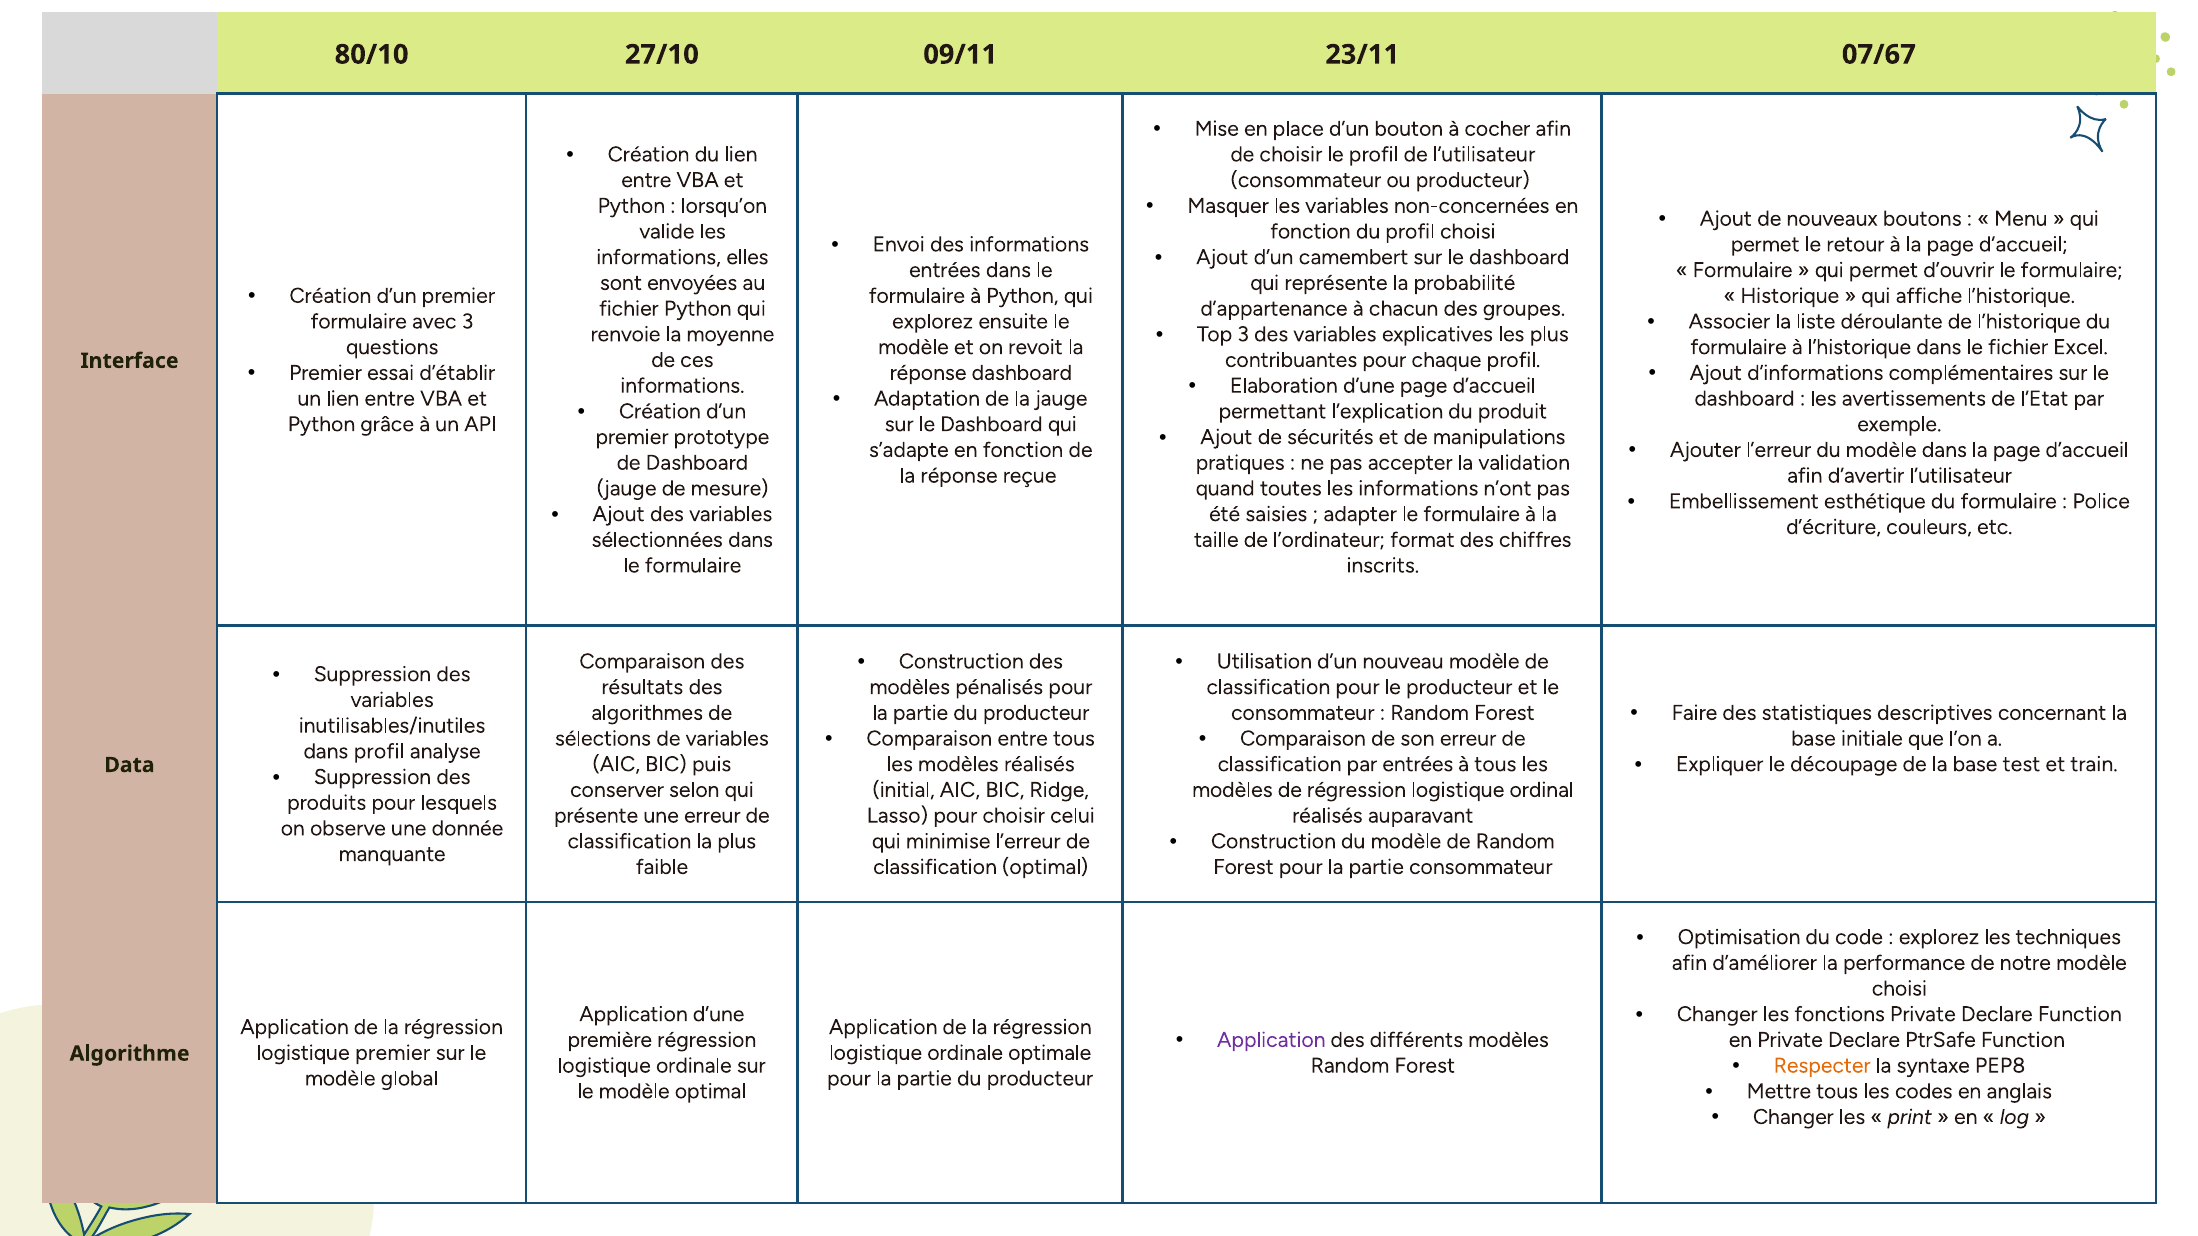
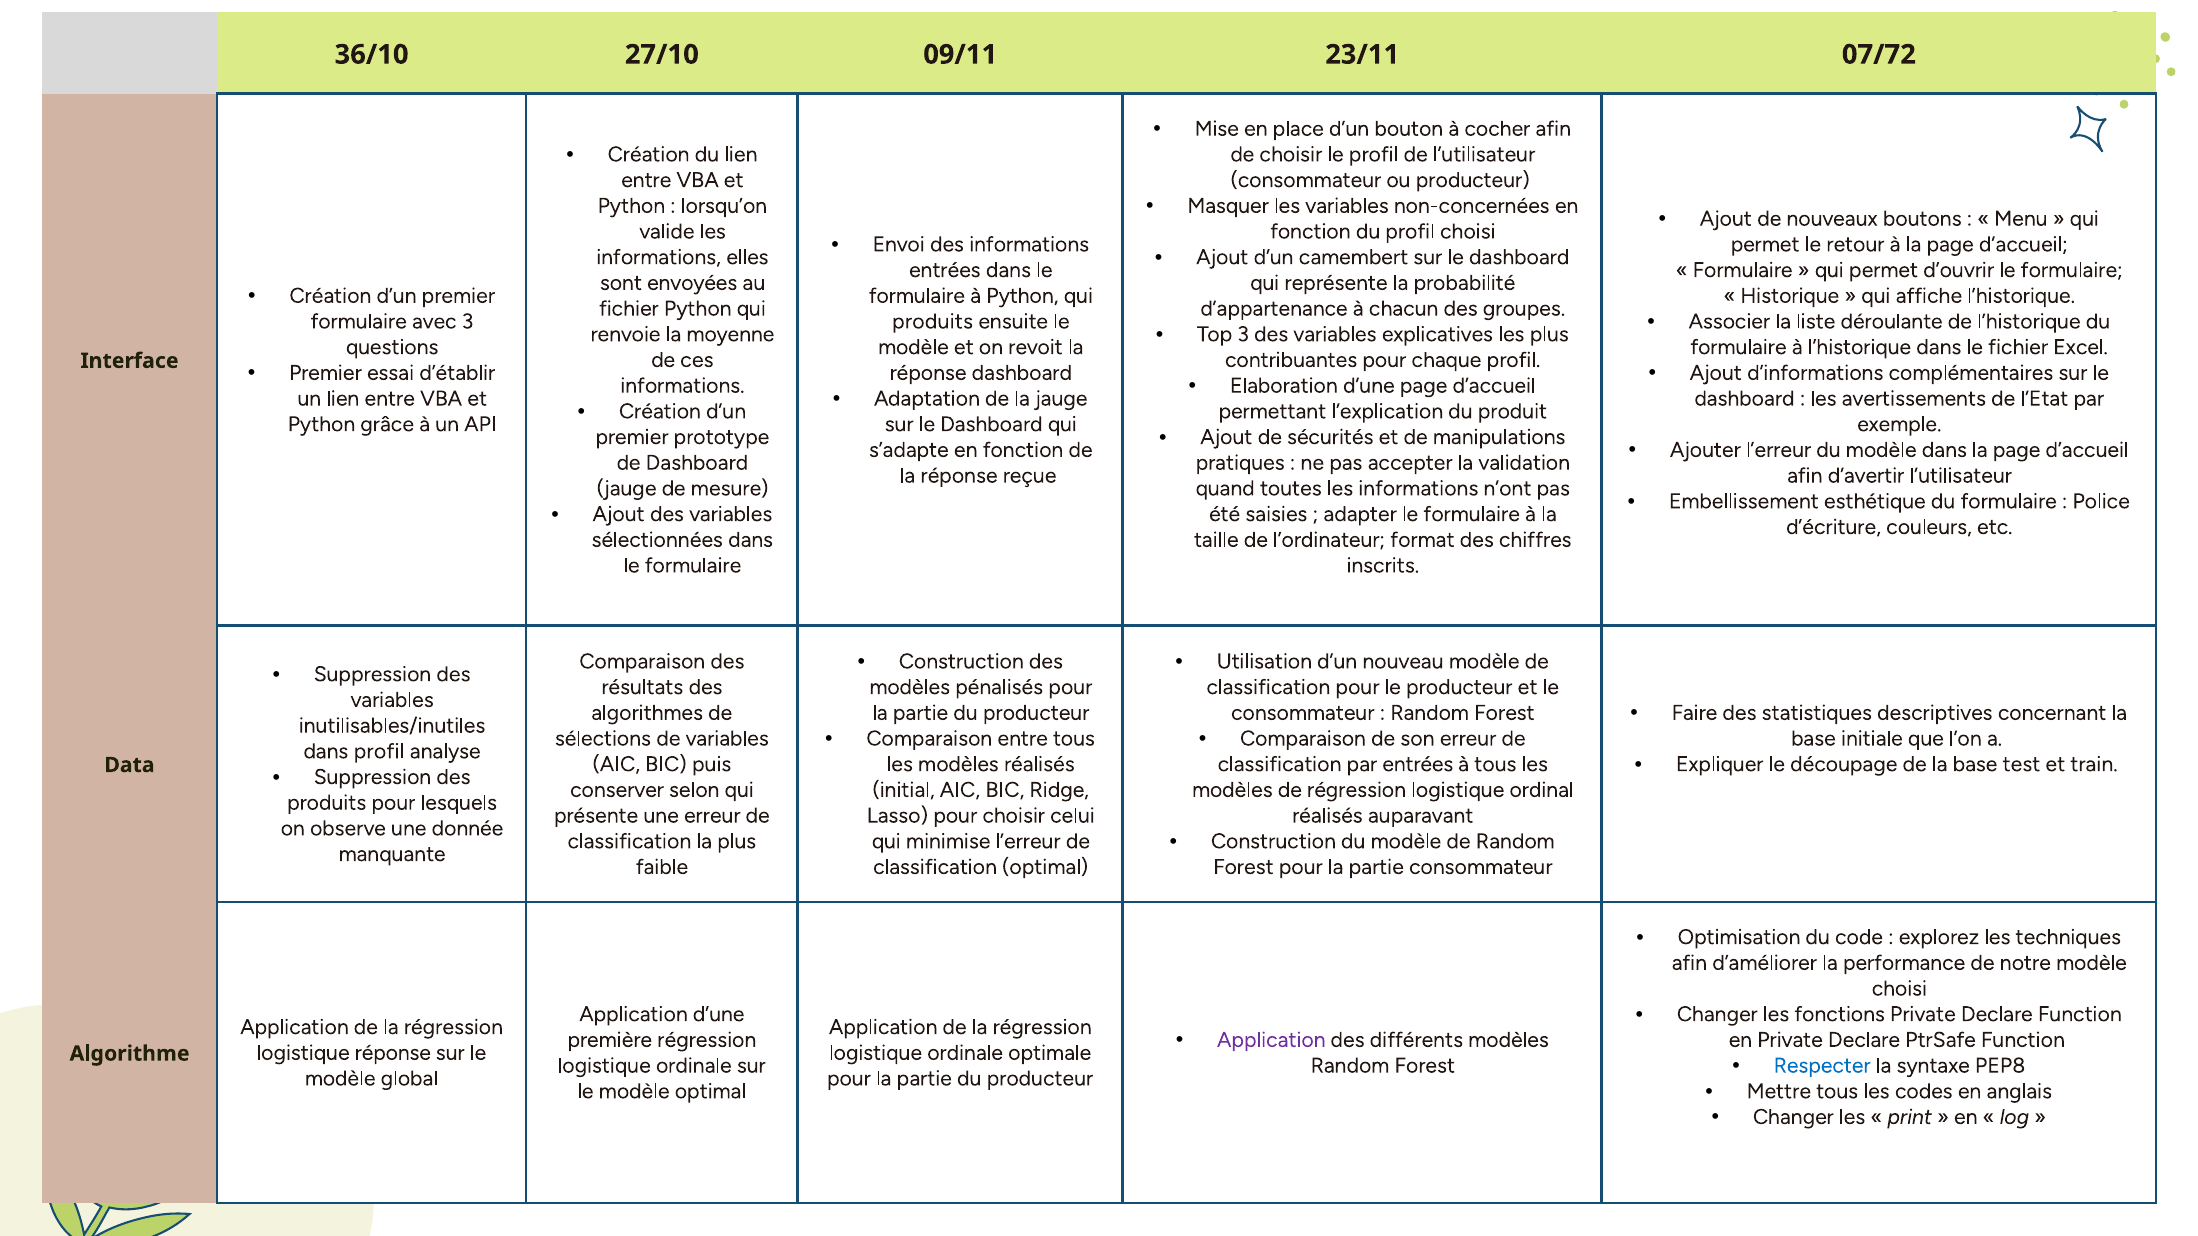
80/10: 80/10 -> 36/10 (372, 55)
07/67: 07/67 -> 07/72 (1879, 55)
explorez: explorez -> produits (933, 322)
logistique premier: premier -> réponse (393, 1053)
Respecter colour: orange -> blue (1822, 1066)
